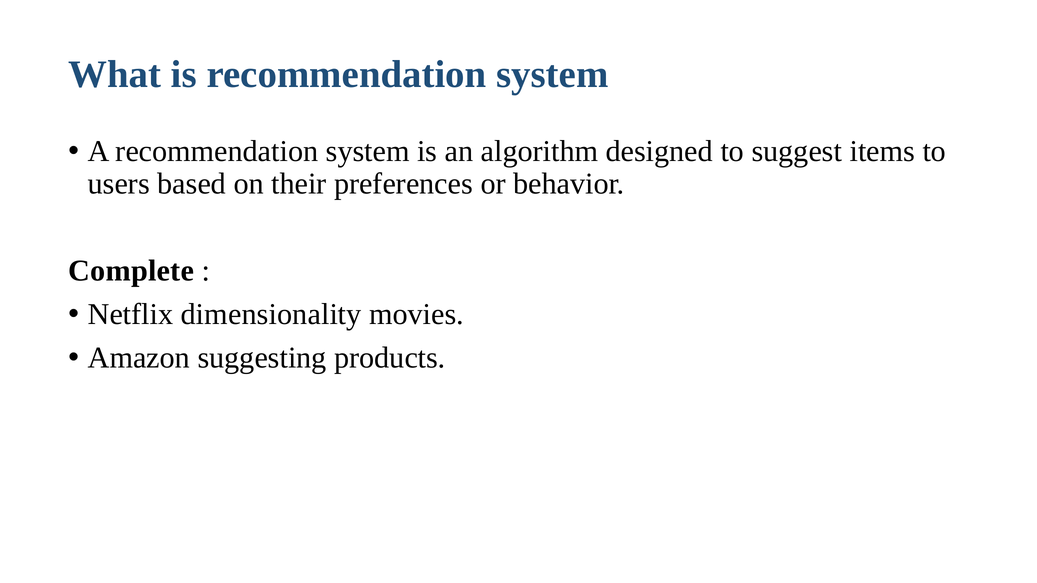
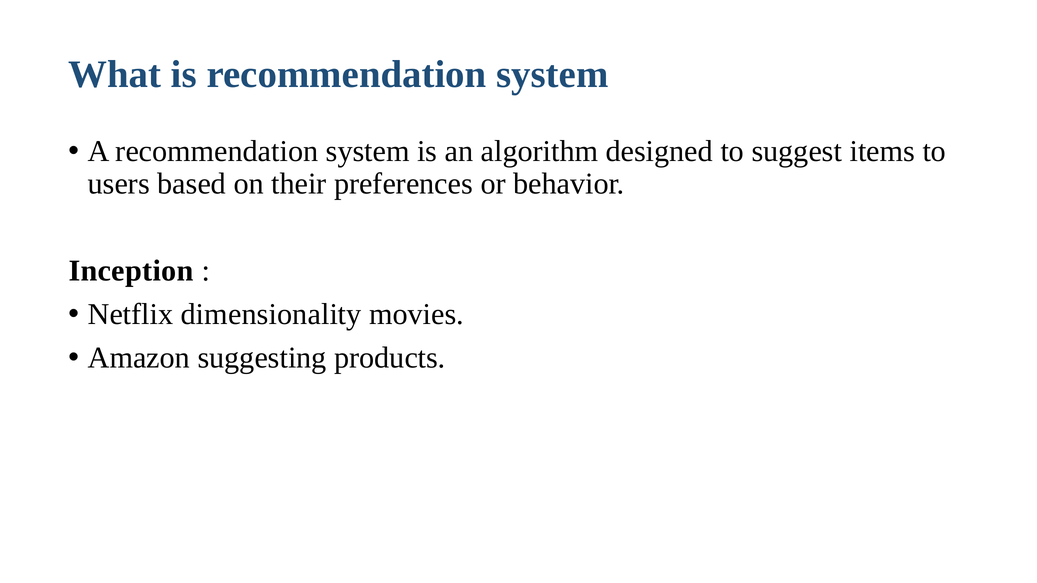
Complete: Complete -> Inception (131, 271)
